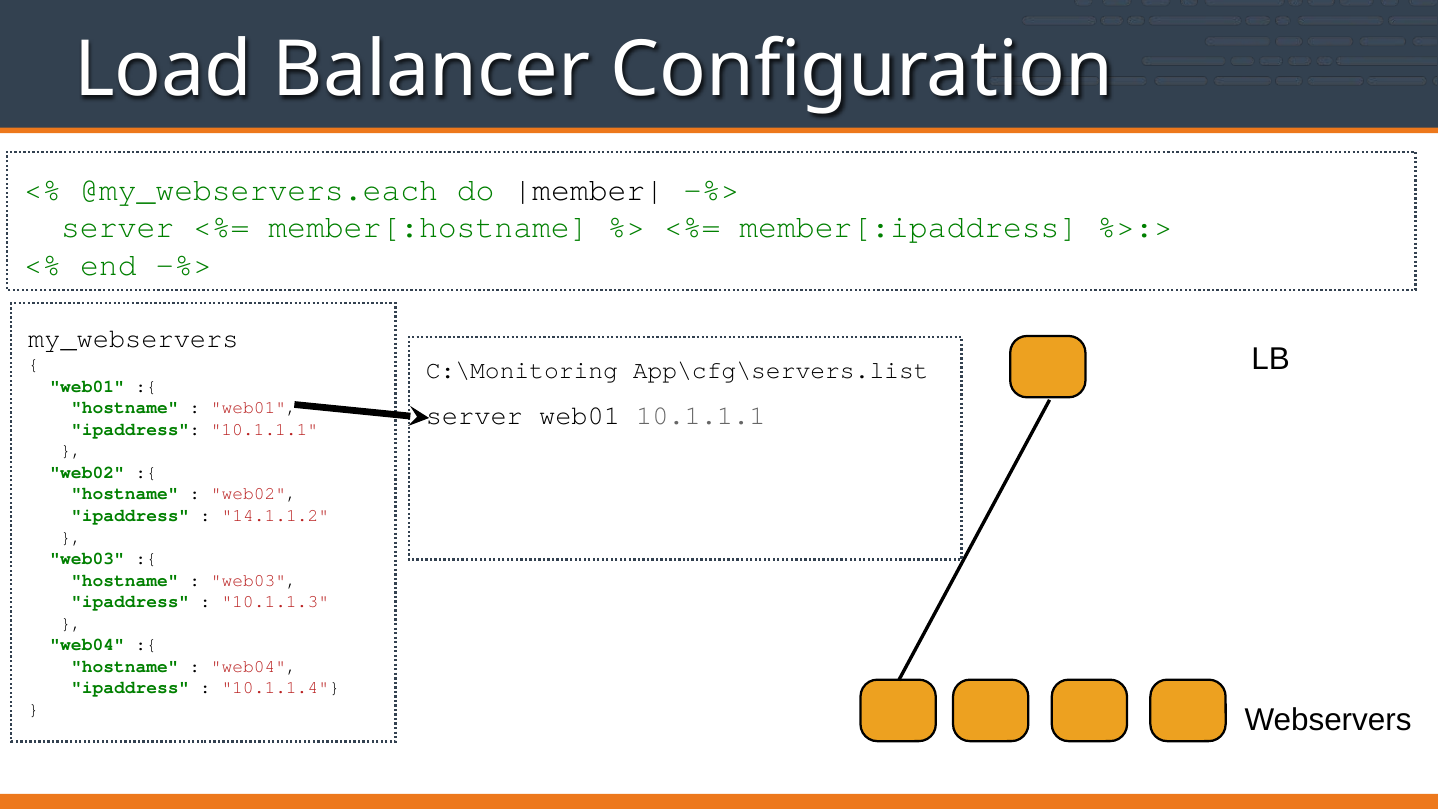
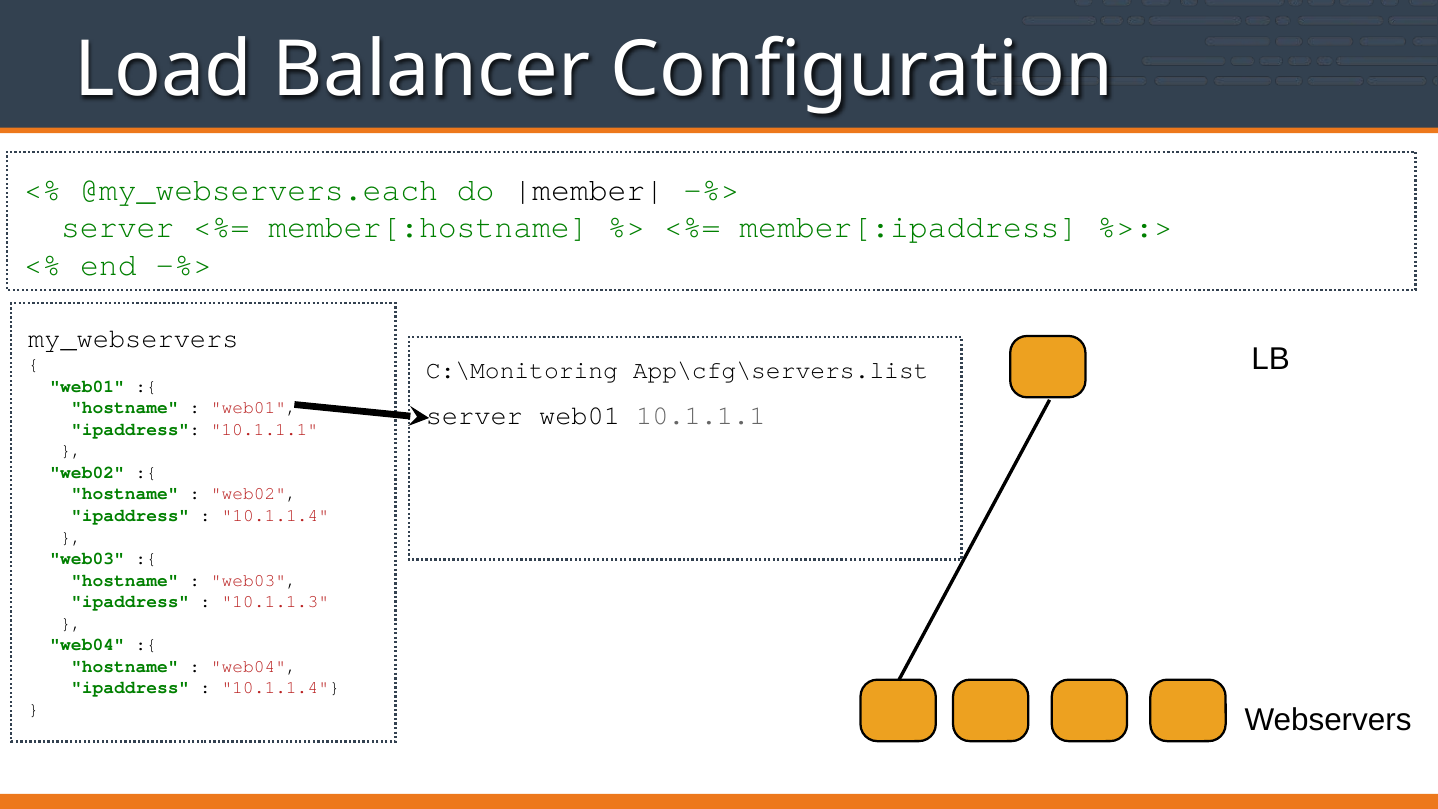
14.1.1.2: 14.1.1.2 -> 10.1.1.4 (275, 515)
